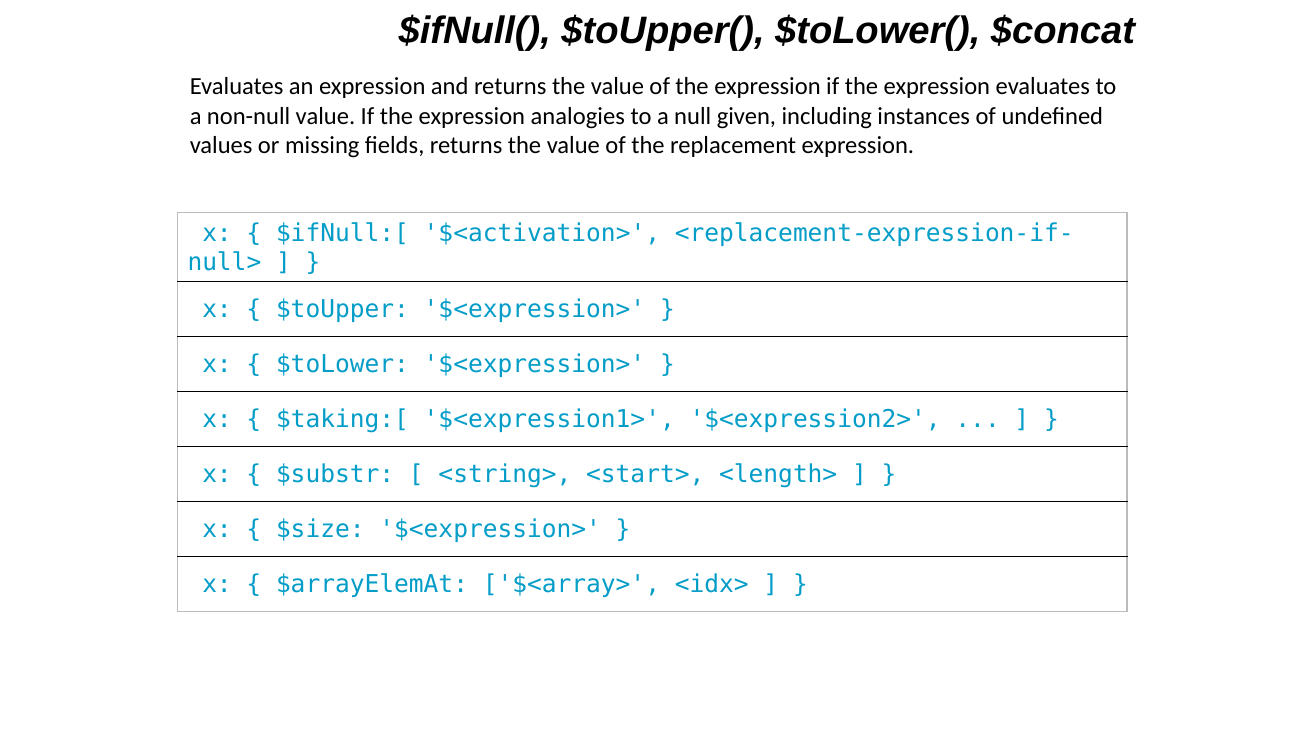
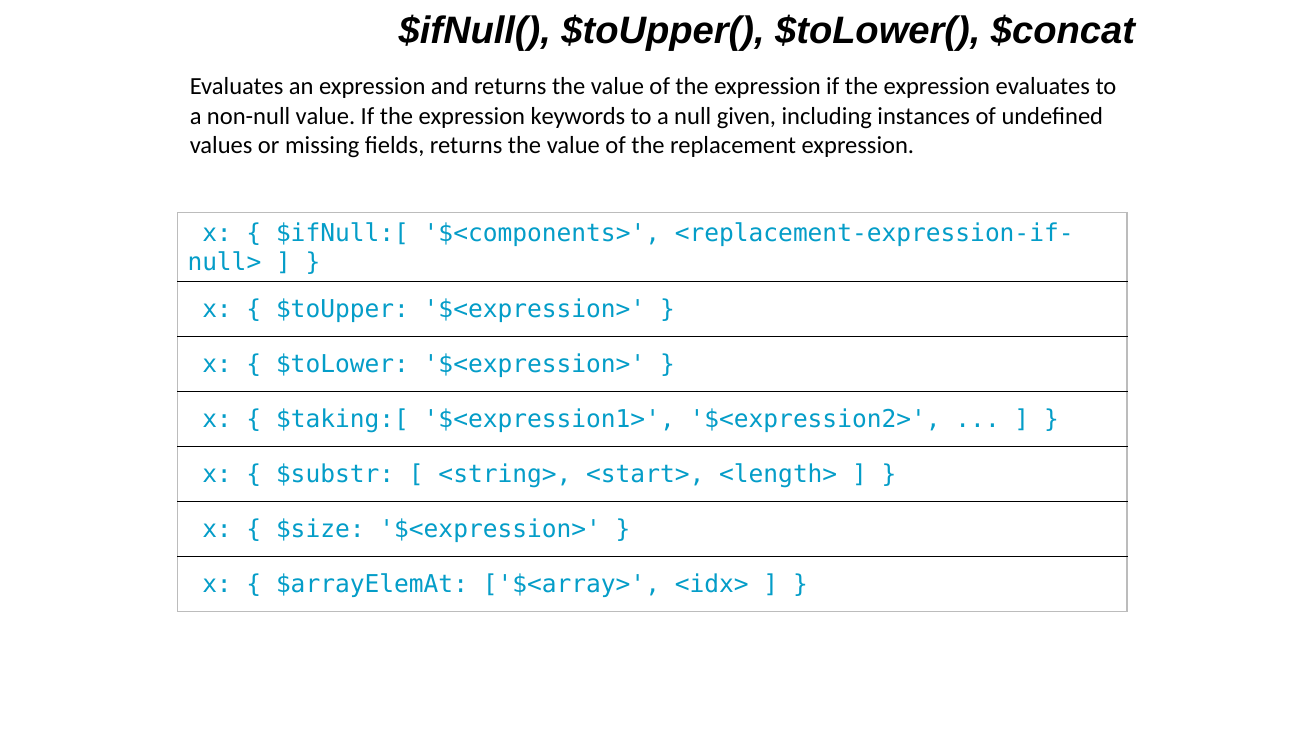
analogies: analogies -> keywords (578, 116)
$<activation>: $<activation> -> $<components> (542, 233)
